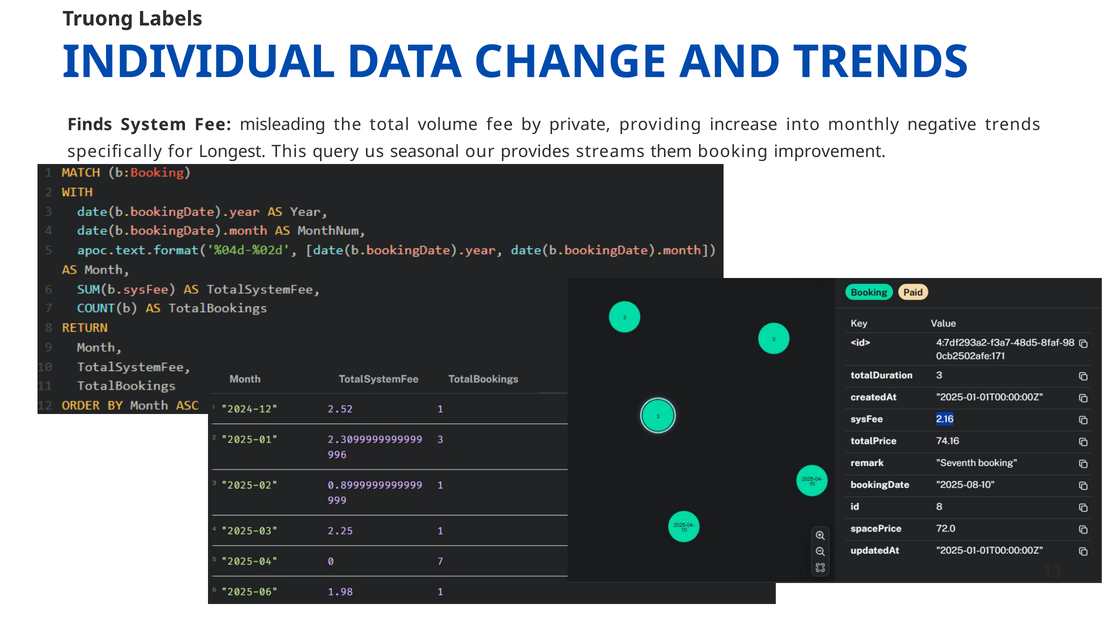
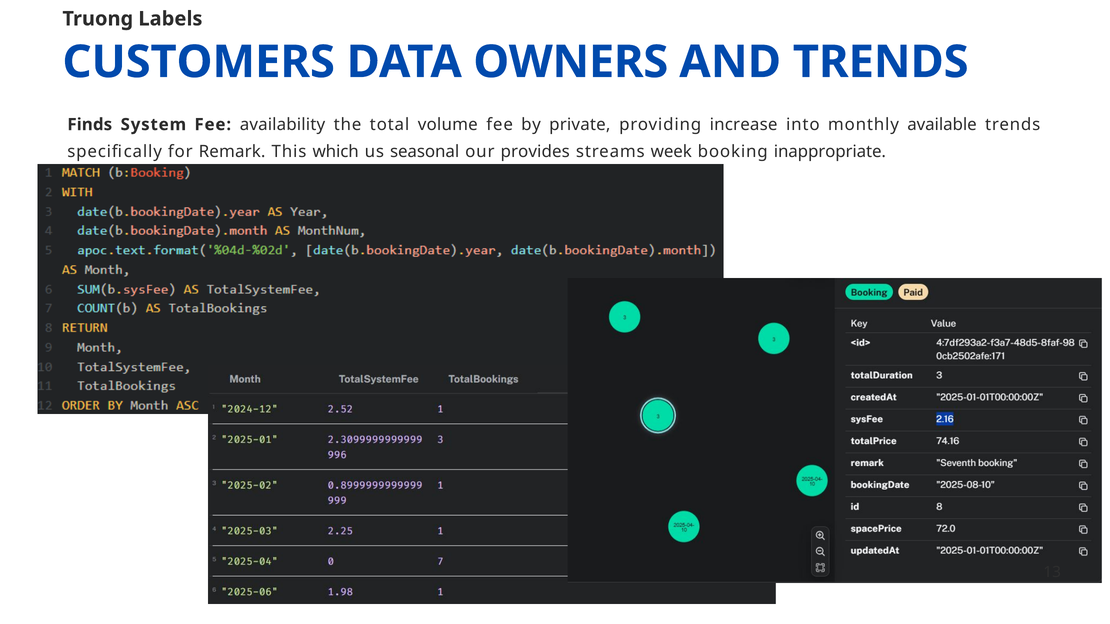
INDIVIDUAL: INDIVIDUAL -> CUSTOMERS (199, 62)
CHANGE: CHANGE -> OWNERS (571, 62)
misleading: misleading -> availability (282, 125)
negative: negative -> available (942, 125)
Longest: Longest -> Remark (232, 152)
query: query -> which (336, 152)
them: them -> week (671, 152)
improvement: improvement -> inappropriate (830, 152)
